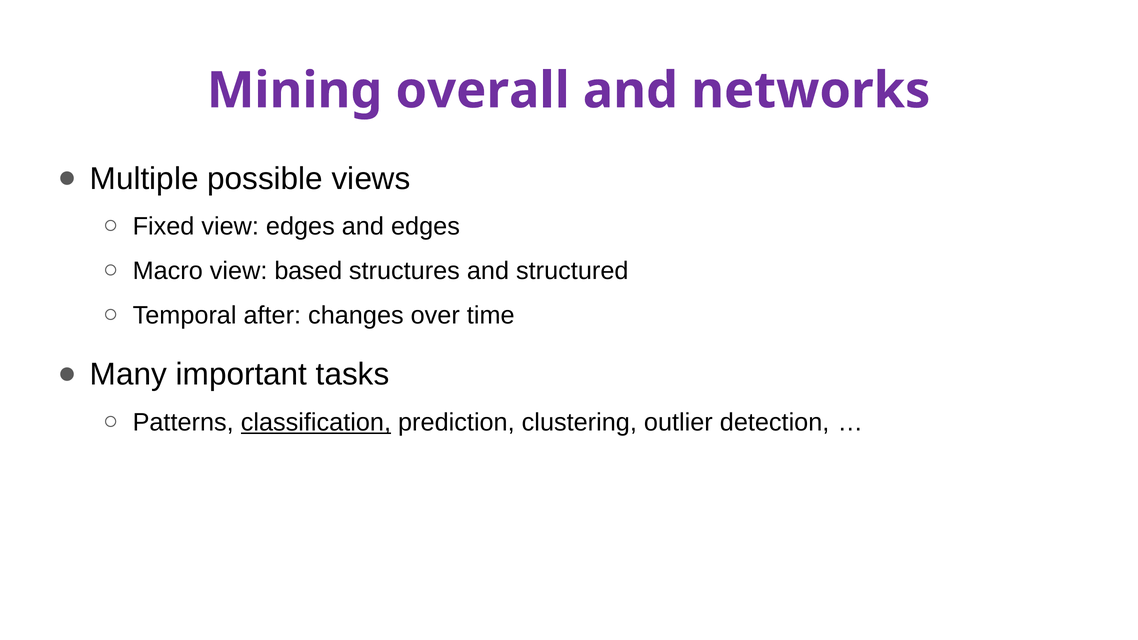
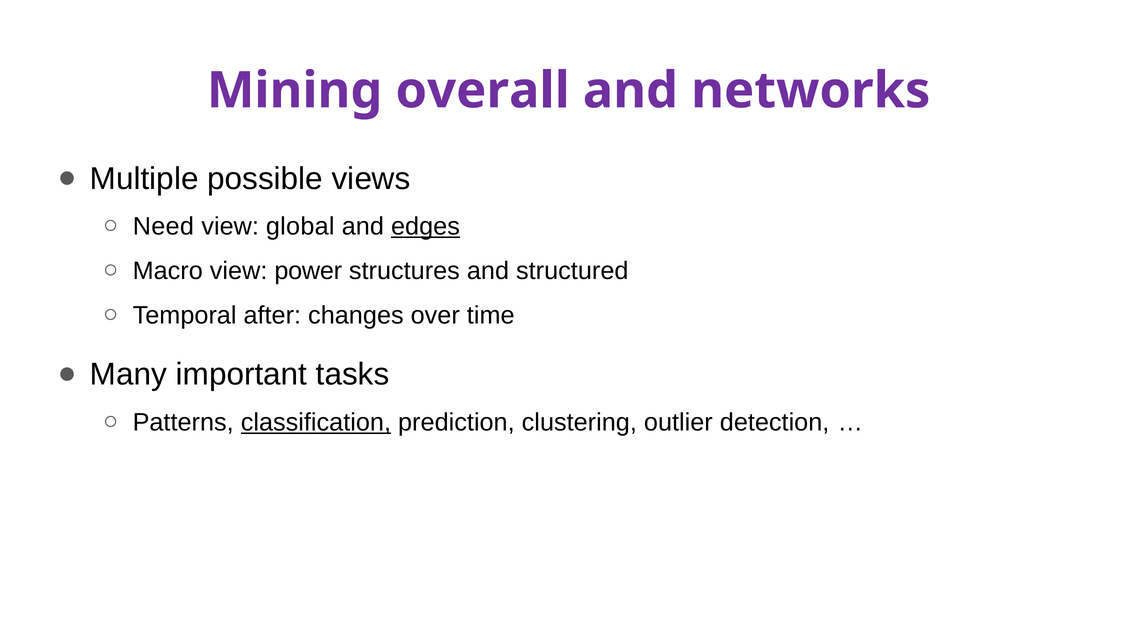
Fixed: Fixed -> Need (163, 227)
view edges: edges -> global (300, 227)
edges underline: none -> present (425, 227)
based: based -> power (308, 271)
